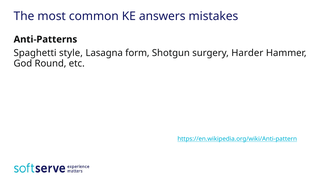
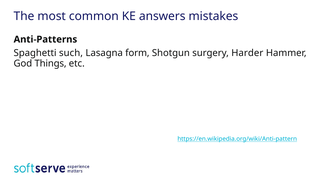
style: style -> such (71, 53)
Round: Round -> Things (51, 63)
